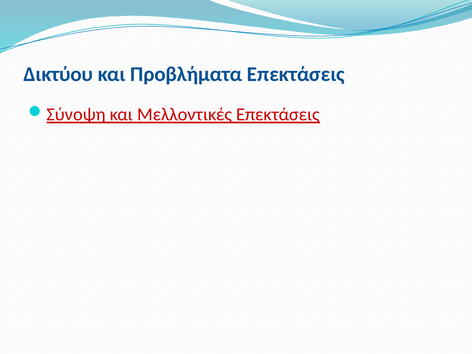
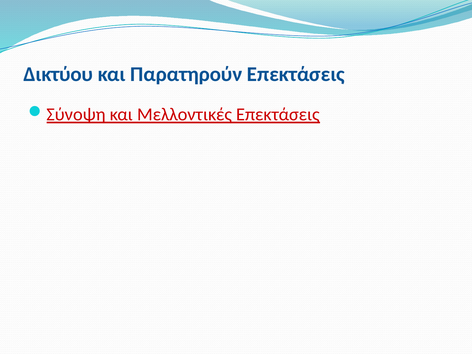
Προβλήματα: Προβλήματα -> Παρατηρούν (186, 74)
